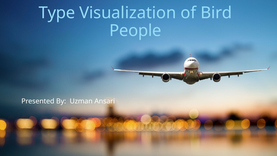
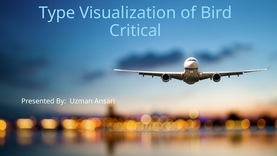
People: People -> Critical (135, 31)
